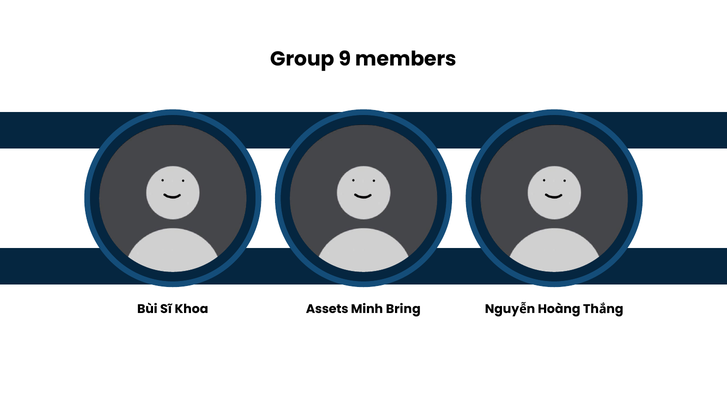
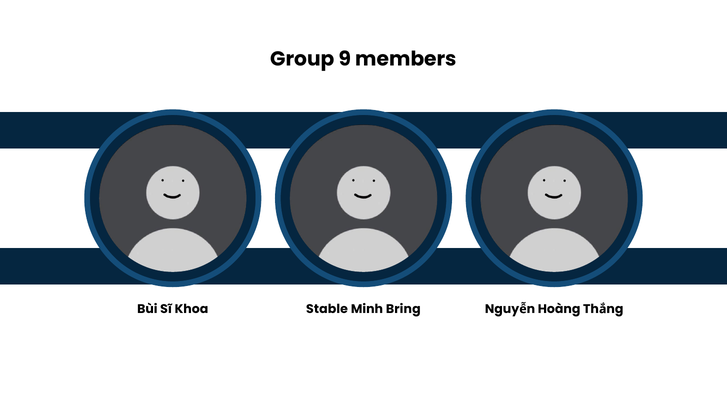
Assets: Assets -> Stable (327, 309)
